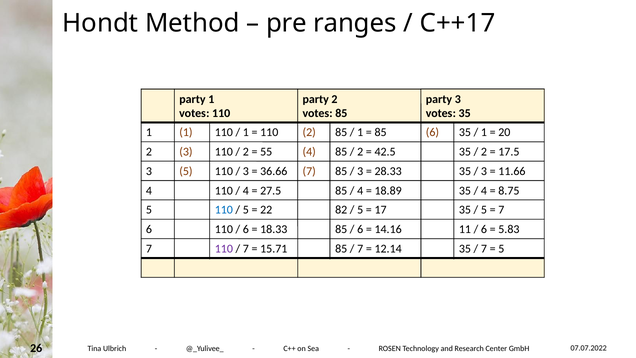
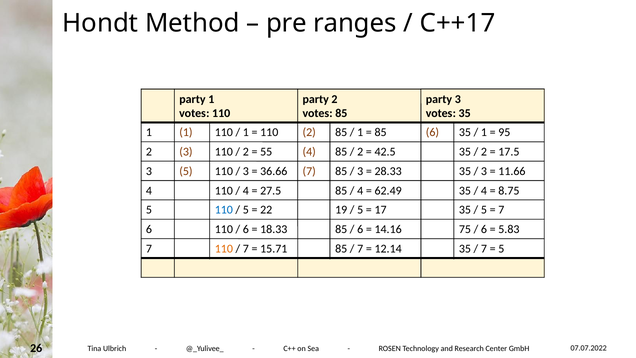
20: 20 -> 95 (504, 132)
18.89: 18.89 -> 62.49 (388, 190)
82: 82 -> 19 (341, 210)
11: 11 -> 75 (465, 229)
110 colour: purple -> orange (224, 249)
